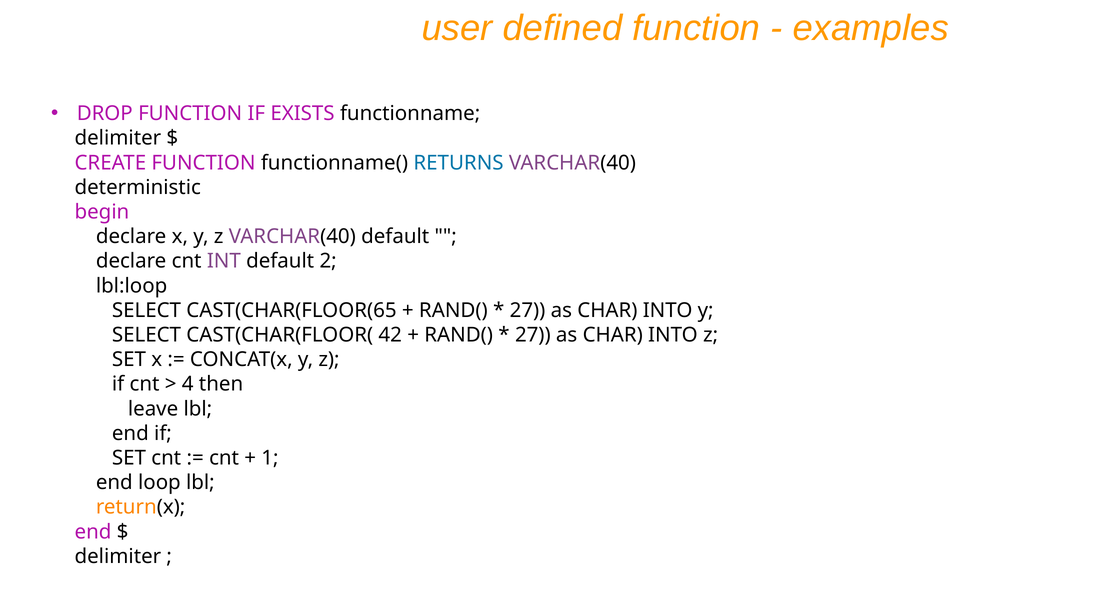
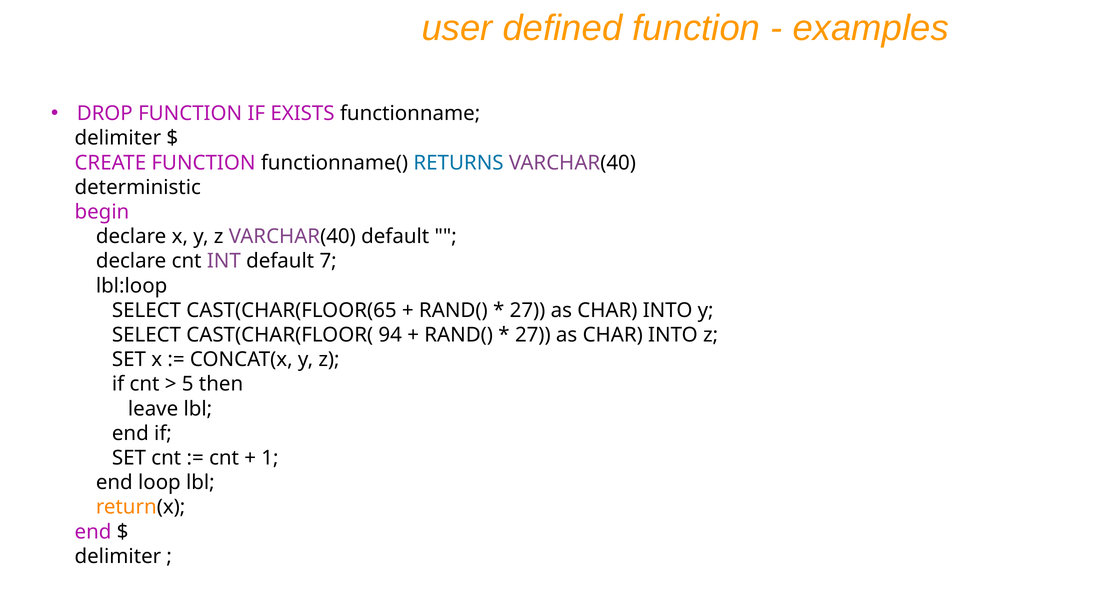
2: 2 -> 7 (328, 261)
42: 42 -> 94 (390, 335)
4: 4 -> 5 (188, 384)
